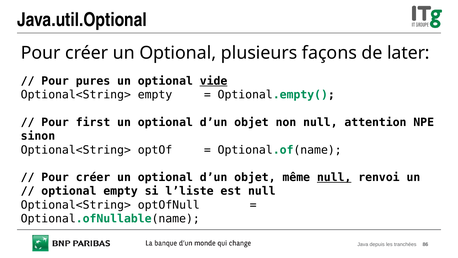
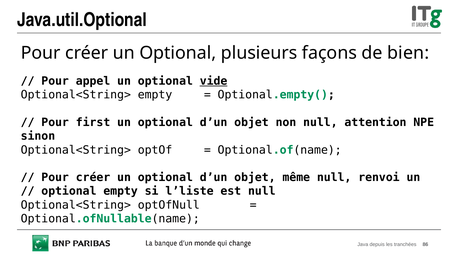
later: later -> bien (408, 53)
pures: pures -> appel (93, 81)
null underline: present -> none (334, 177)
